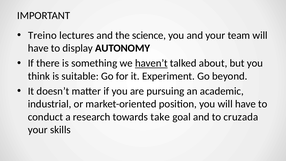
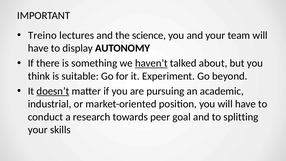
doesn’t underline: none -> present (53, 91)
take: take -> peer (160, 117)
cruzada: cruzada -> splitting (241, 117)
